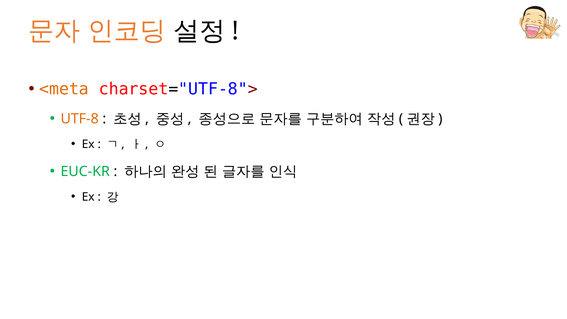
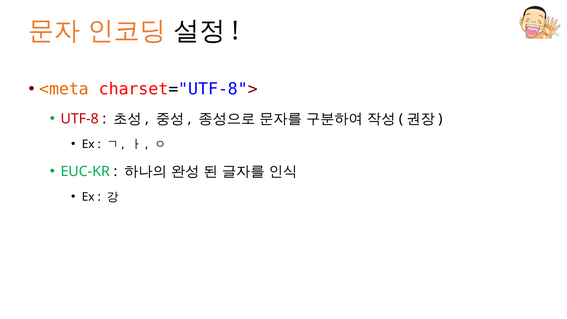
UTF-8 colour: orange -> red (80, 119)
